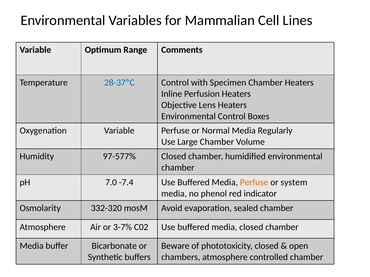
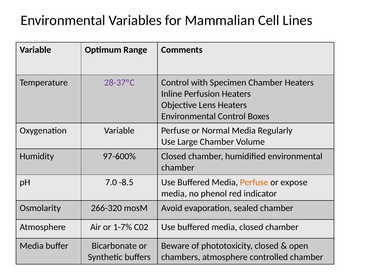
28-37ºC colour: blue -> purple (119, 83)
97-577%: 97-577% -> 97-600% (119, 157)
-7.4: -7.4 -> -8.5 (126, 183)
system: system -> expose (294, 183)
332-320: 332-320 -> 266-320 (106, 208)
3-7%: 3-7% -> 1-7% (123, 227)
